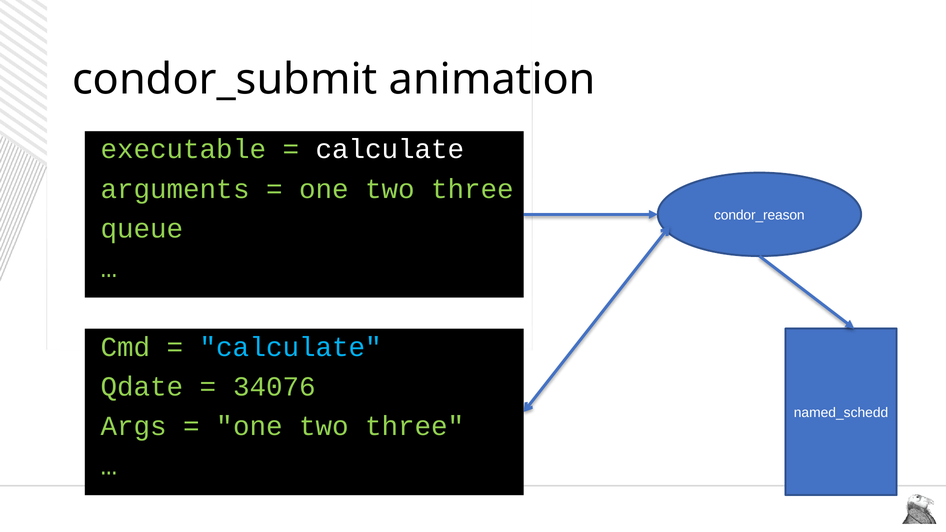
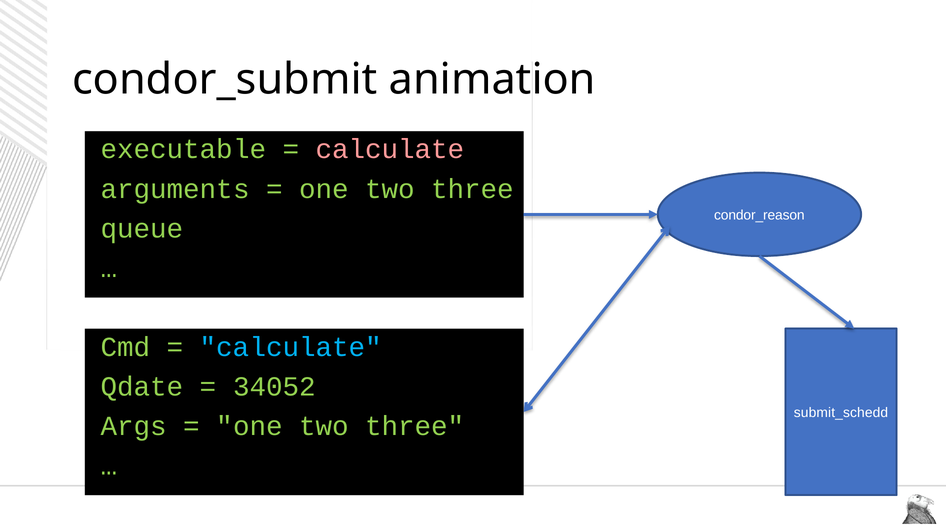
calculate colour: white -> pink (390, 149)
34076: 34076 -> 34052 (274, 387)
named_schedd: named_schedd -> submit_schedd (841, 413)
